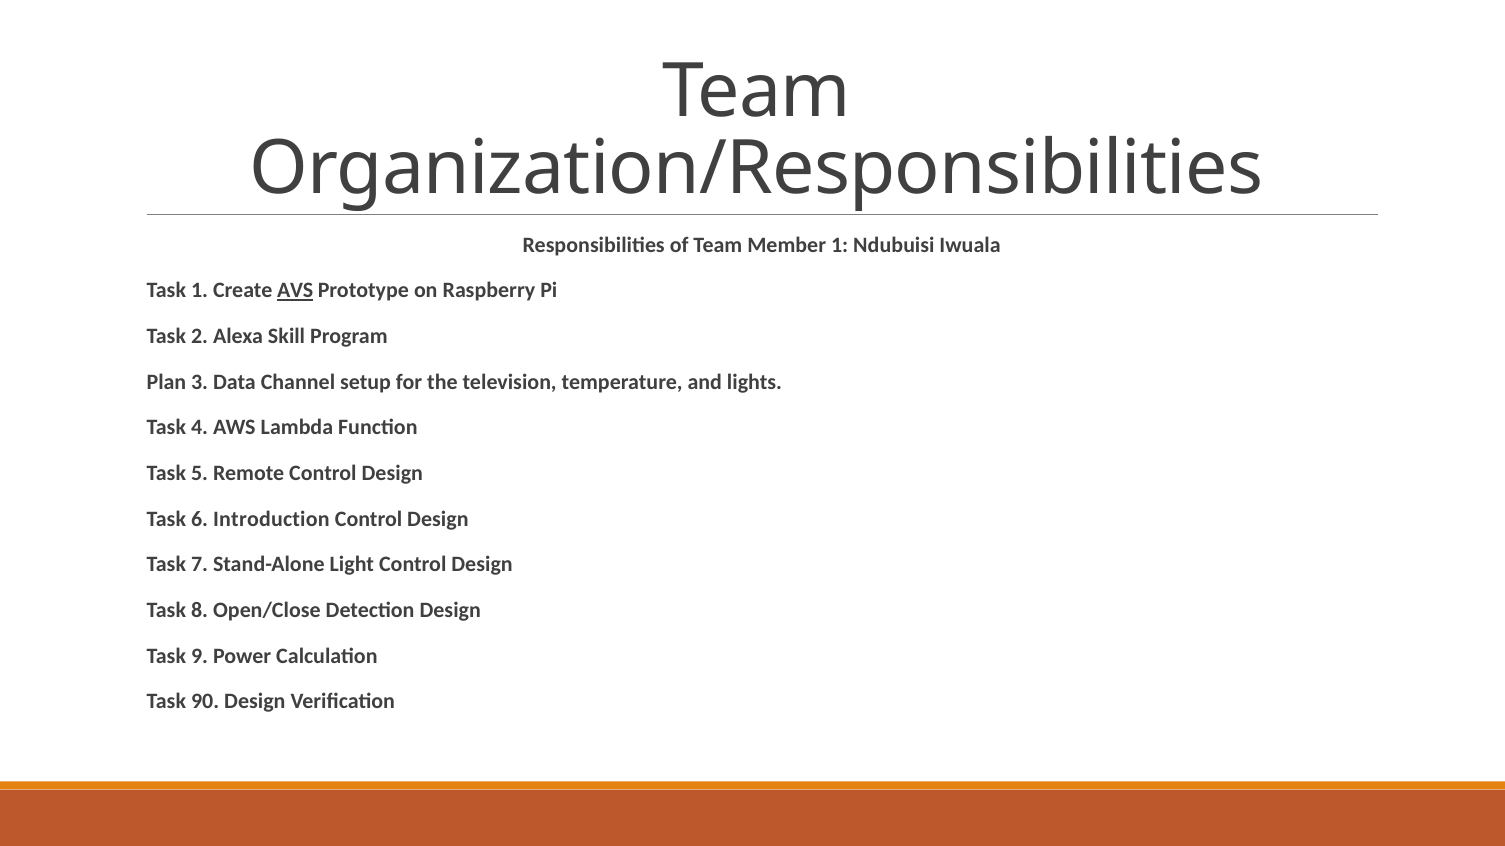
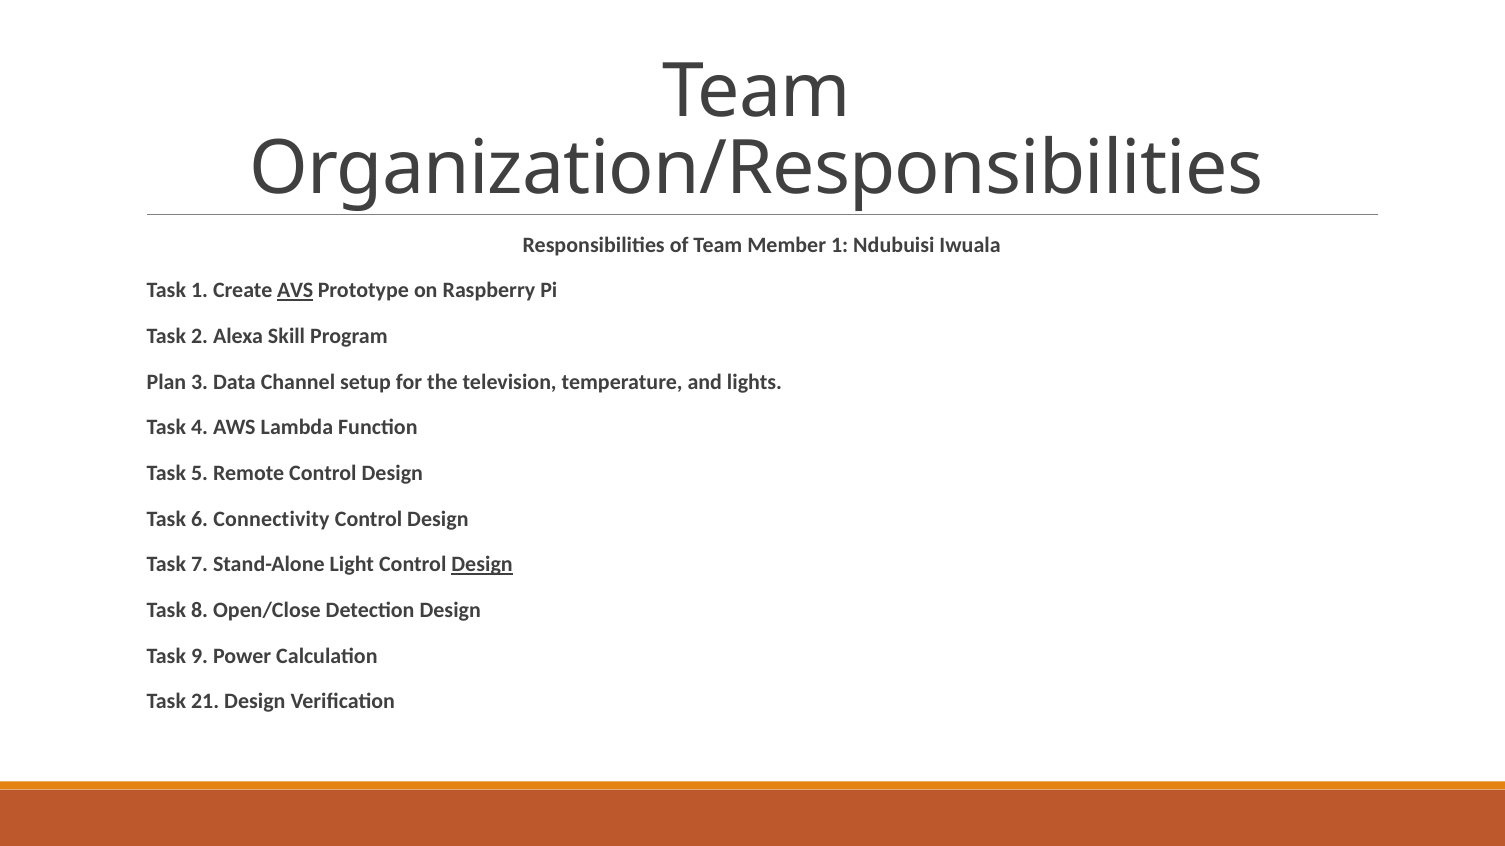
Introduction: Introduction -> Connectivity (271, 519)
Design underline: none -> present (482, 565)
90: 90 -> 21 (205, 702)
